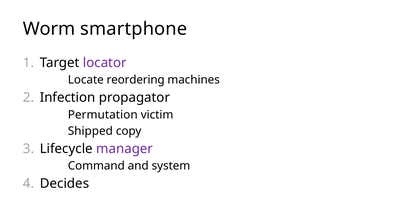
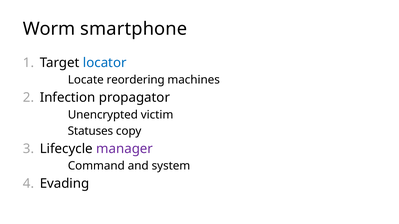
locator colour: purple -> blue (105, 63)
Permutation: Permutation -> Unencrypted (103, 115)
Shipped: Shipped -> Statuses (90, 131)
Decides: Decides -> Evading (64, 184)
